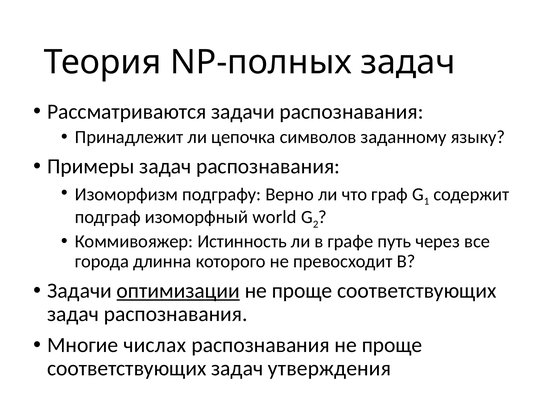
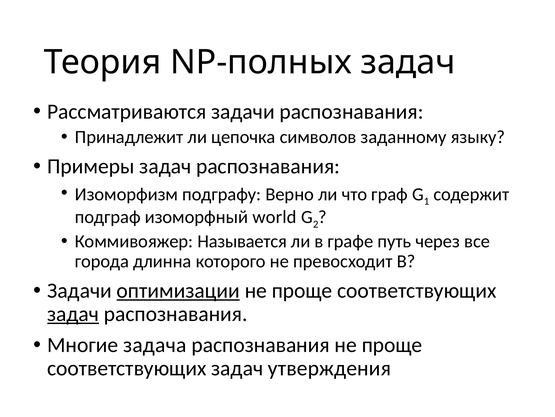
Истинность: Истинность -> Называется (242, 241)
задач underline: none -> present (73, 314)
числах: числах -> задача (155, 345)
